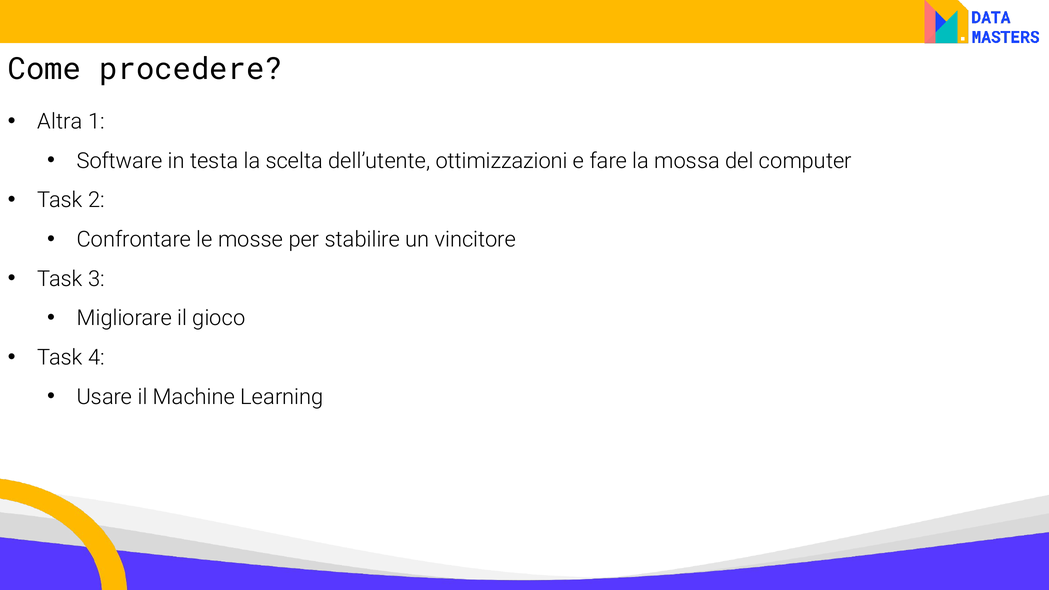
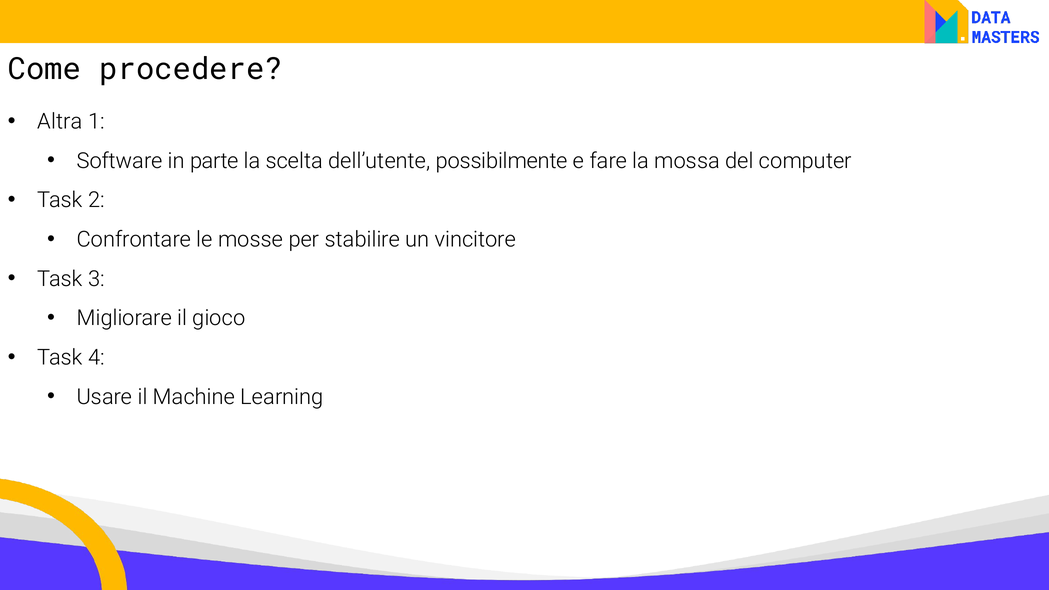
testa: testa -> parte (214, 161)
ottimizzazioni: ottimizzazioni -> possibilmente (502, 161)
